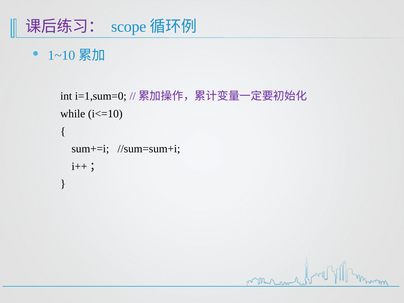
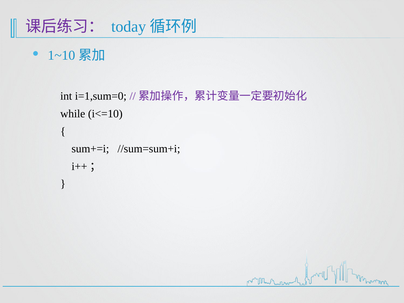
scope: scope -> today (129, 26)
